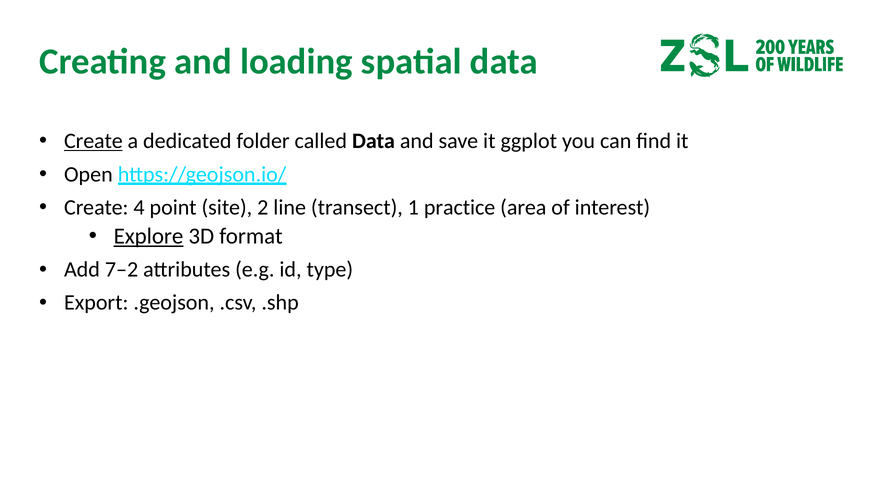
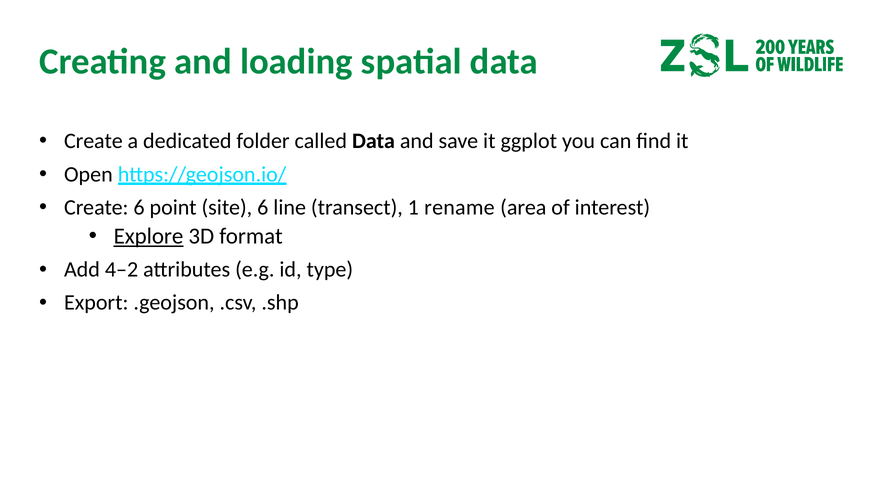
Create underline: present -> none (93, 141)
Create 4: 4 -> 6 (139, 207)
site 2: 2 -> 6 (263, 207)
practice: practice -> rename (459, 207)
7–2: 7–2 -> 4–2 (122, 270)
